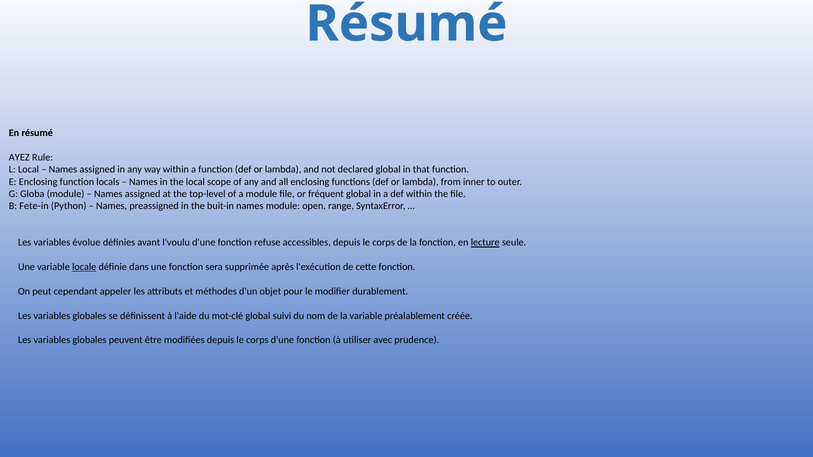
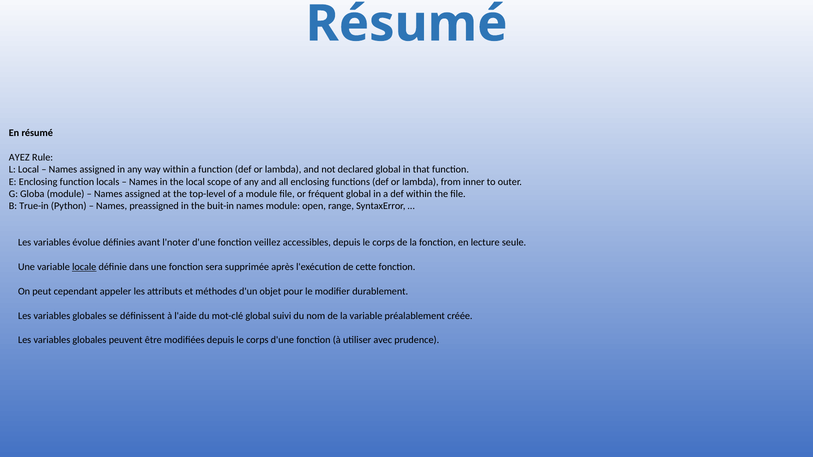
Fete-in: Fete-in -> True-in (34, 206)
l'voulu: l'voulu -> l'noter (176, 243)
refuse: refuse -> veillez (267, 243)
lecture underline: present -> none (485, 243)
